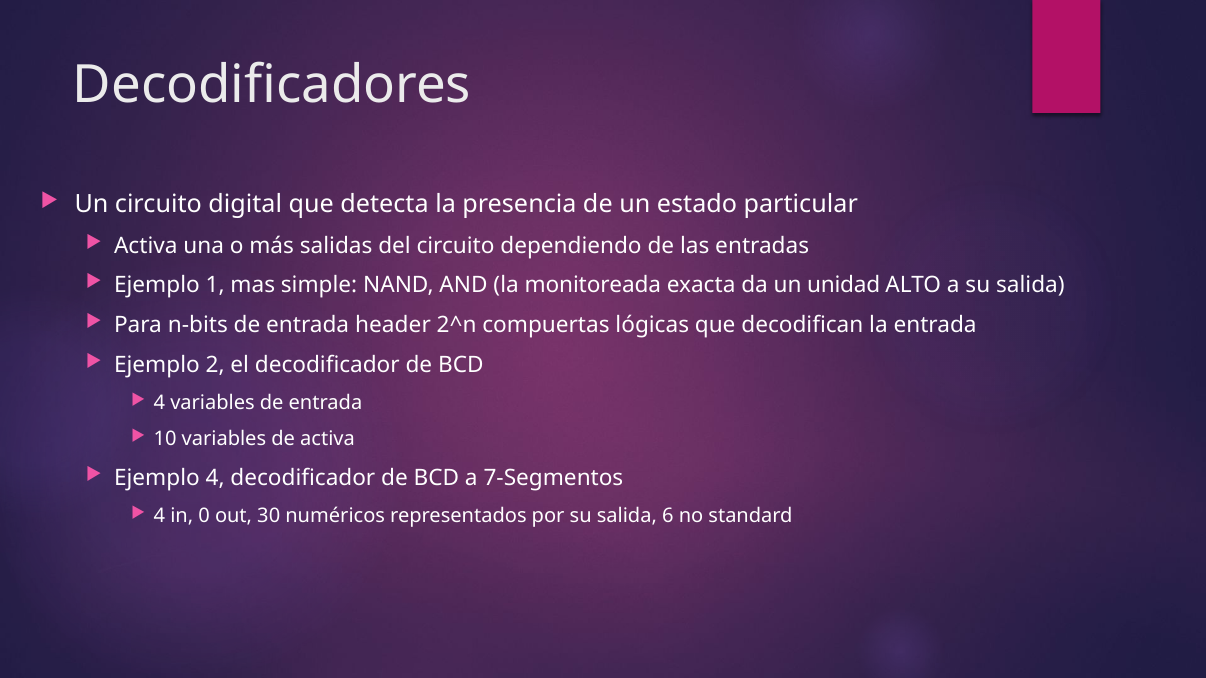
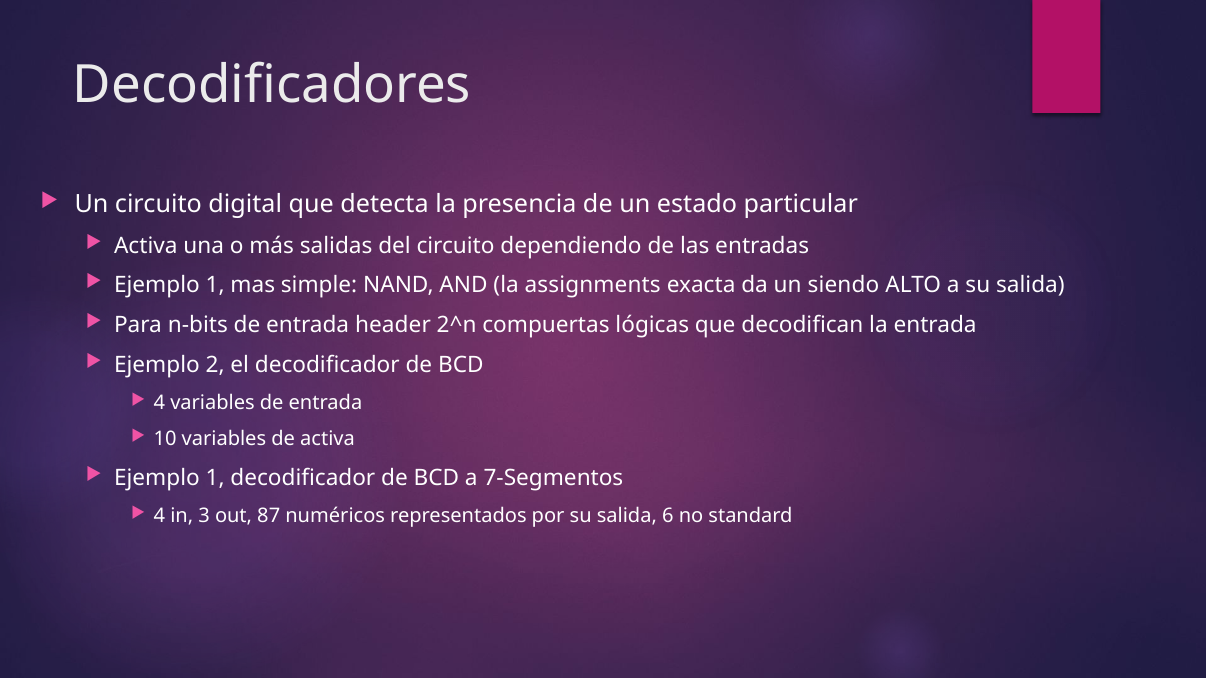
monitoreada: monitoreada -> assignments (593, 285)
unidad: unidad -> siendo (843, 285)
4: 4 -> 1 (215, 478)
0: 0 -> 3 (204, 516)
30: 30 -> 87 (269, 516)
